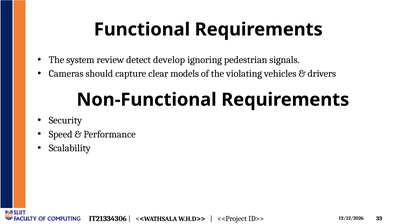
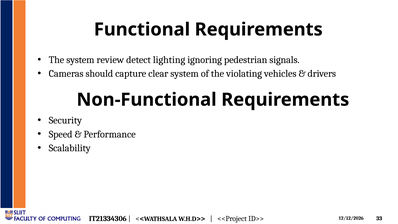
develop: develop -> lighting (169, 60)
clear models: models -> system (185, 74)
